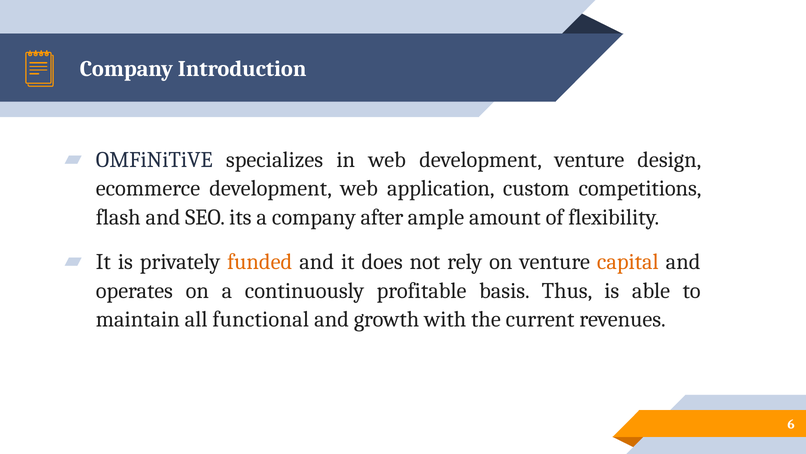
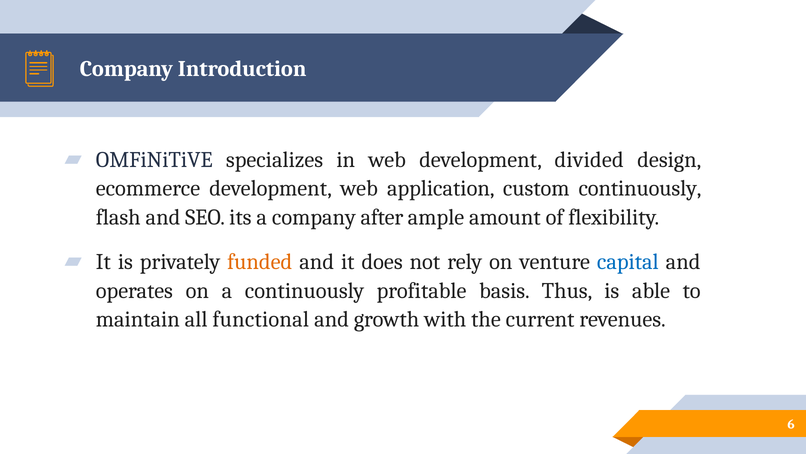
development venture: venture -> divided (589, 160)
custom competitions: competitions -> continuously (640, 188)
capital colour: orange -> blue (628, 261)
